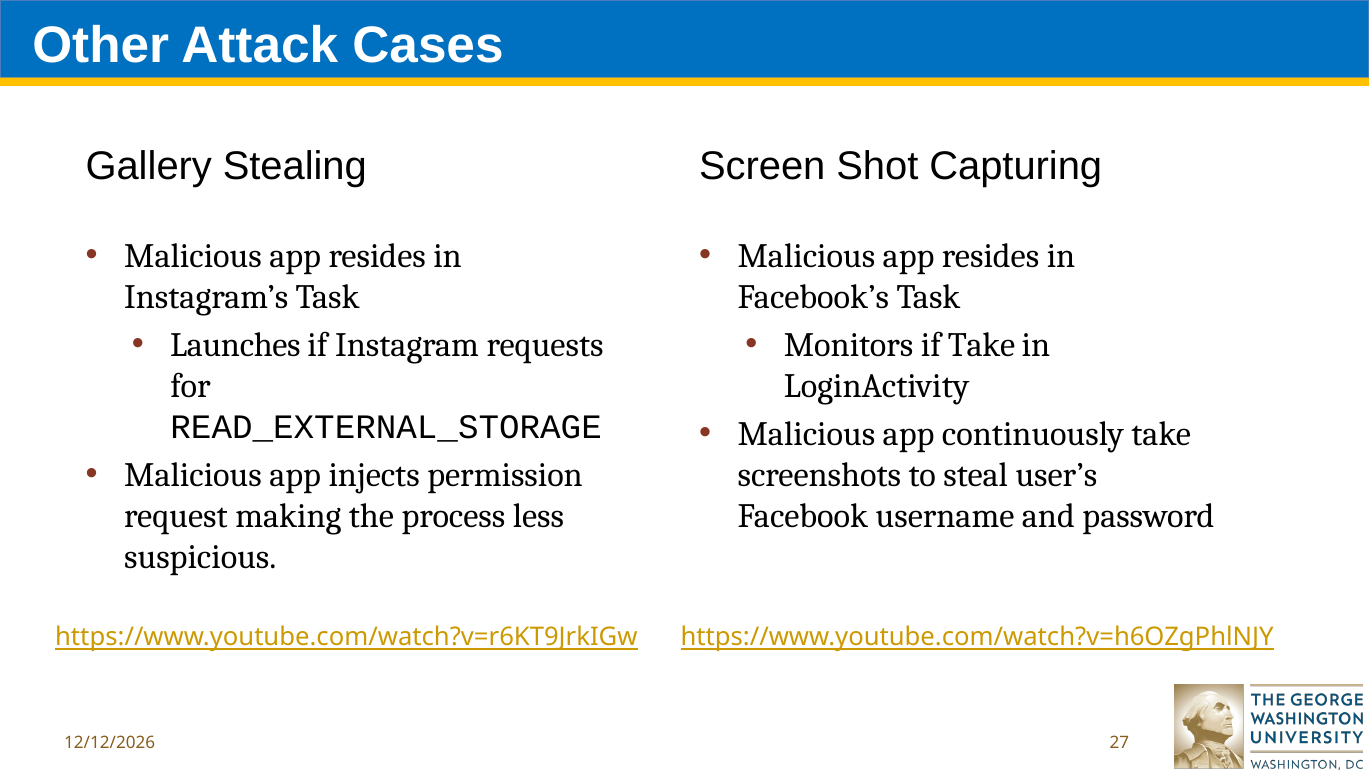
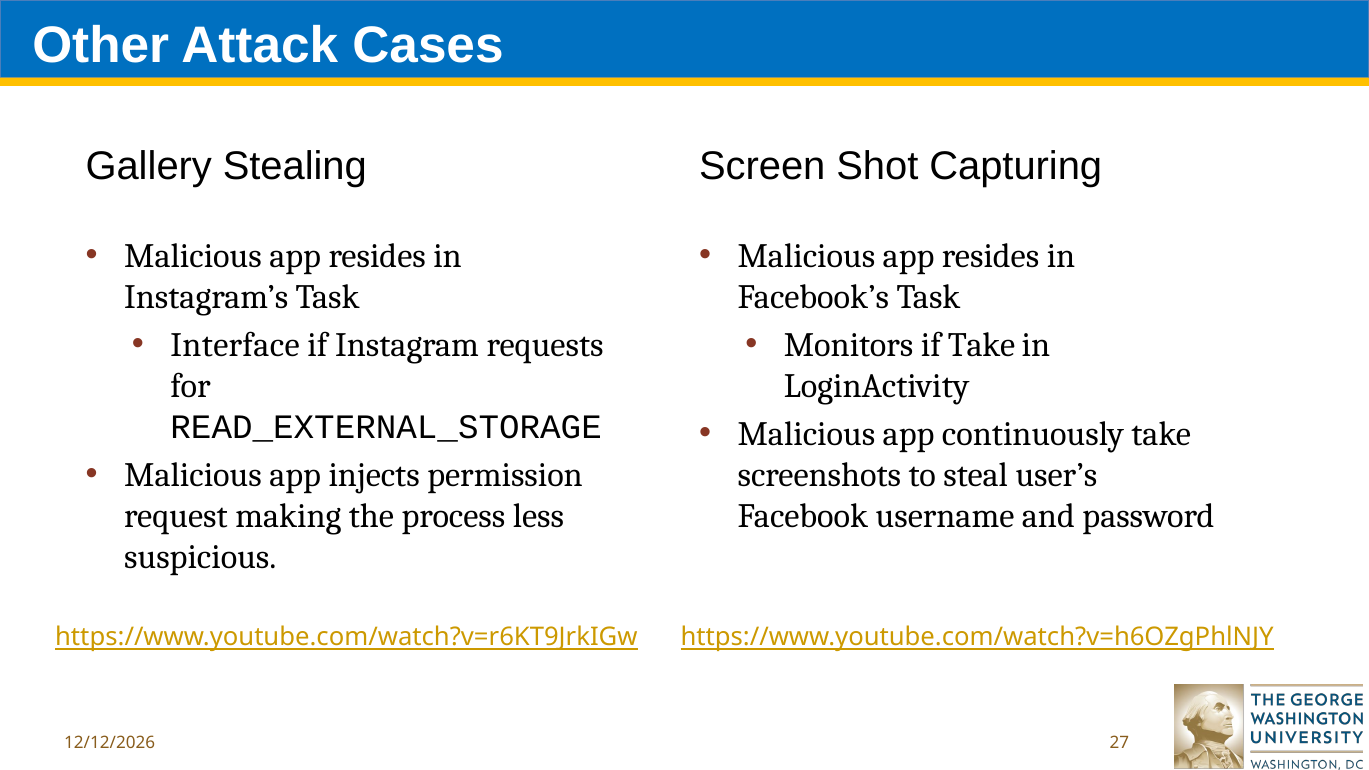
Launches: Launches -> Interface (235, 345)
